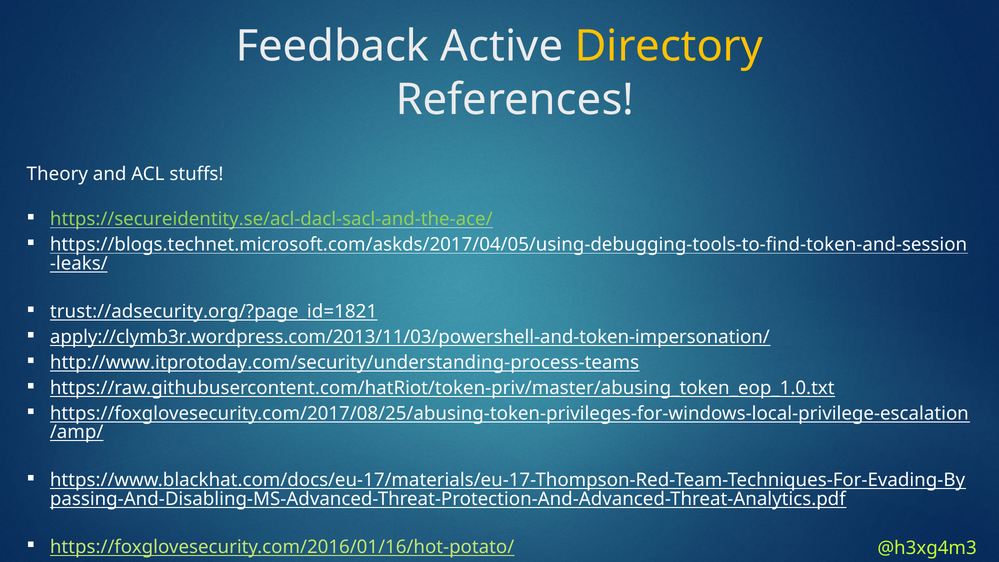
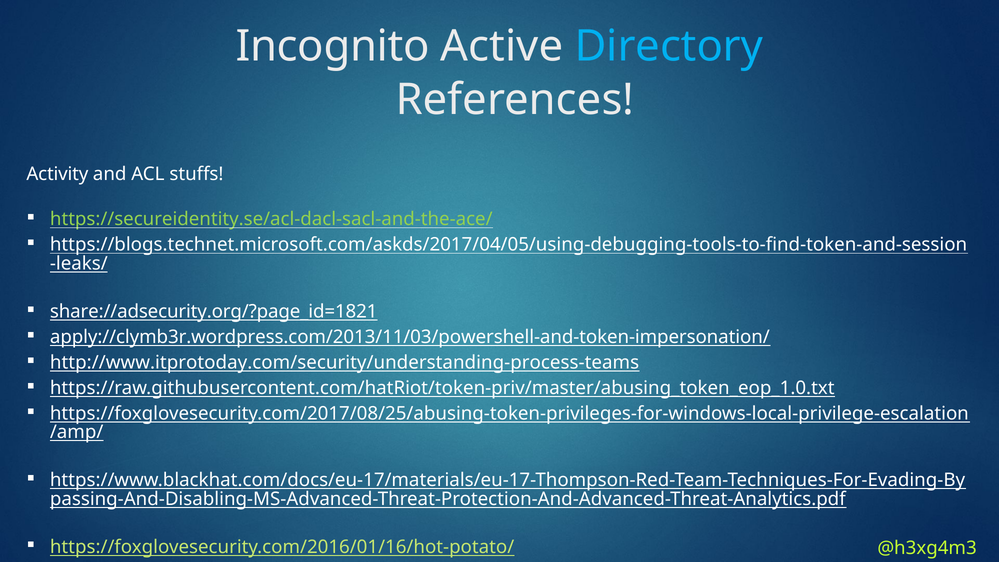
Feedback: Feedback -> Incognito (333, 46)
Directory colour: yellow -> light blue (669, 46)
Theory: Theory -> Activity (57, 174)
trust://adsecurity.org/?page_id=1821: trust://adsecurity.org/?page_id=1821 -> share://adsecurity.org/?page_id=1821 (214, 311)
